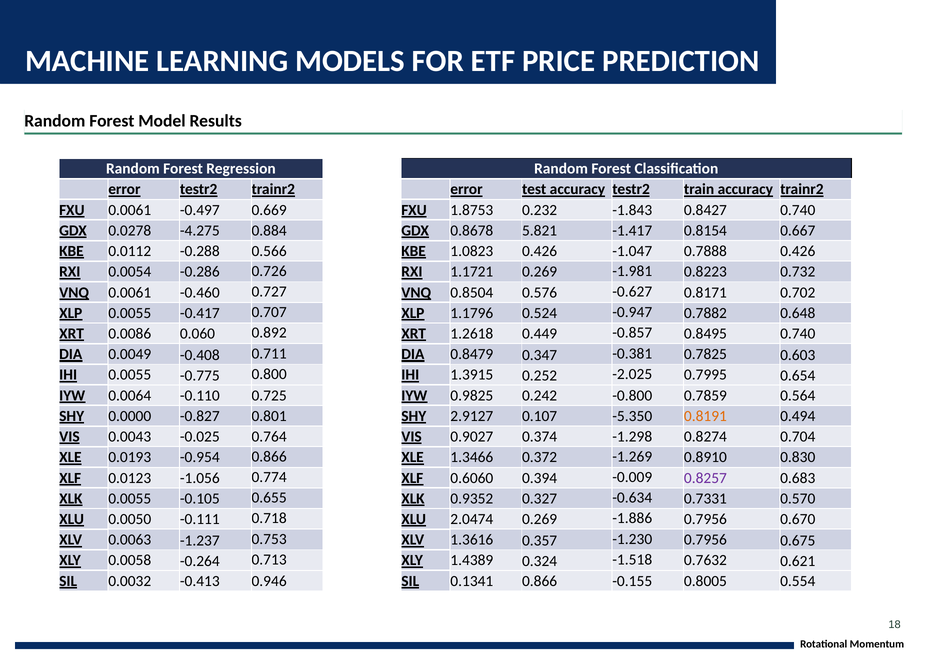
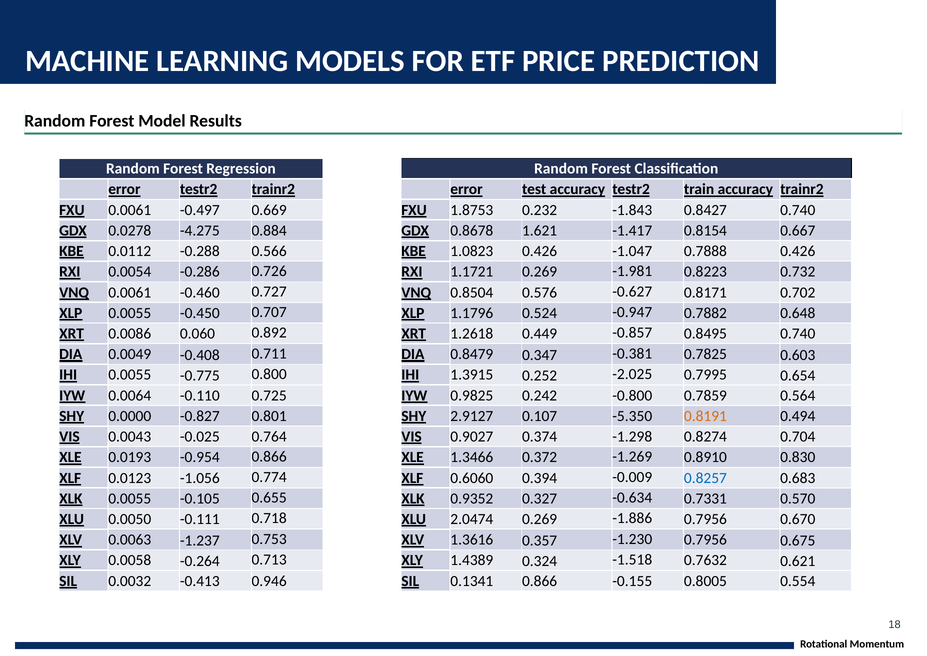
5.821: 5.821 -> 1.621 (540, 230)
-0.417: -0.417 -> -0.450 (200, 313)
0.8257 colour: purple -> blue (705, 478)
